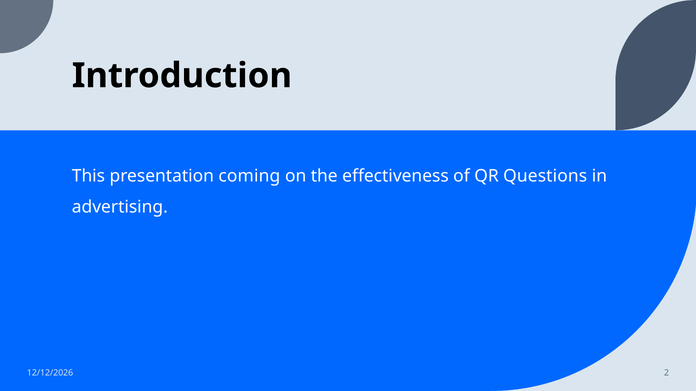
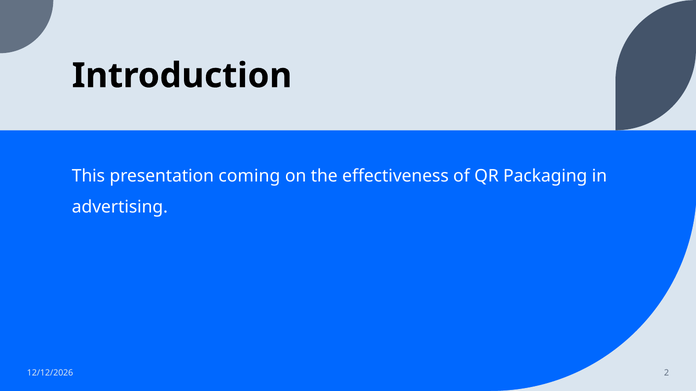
Questions: Questions -> Packaging (545, 176)
